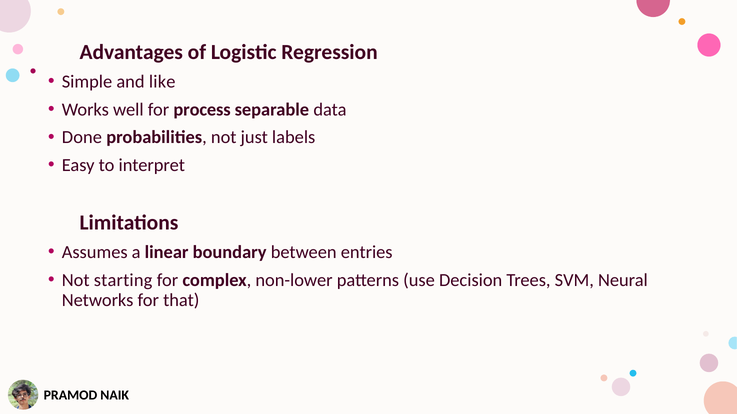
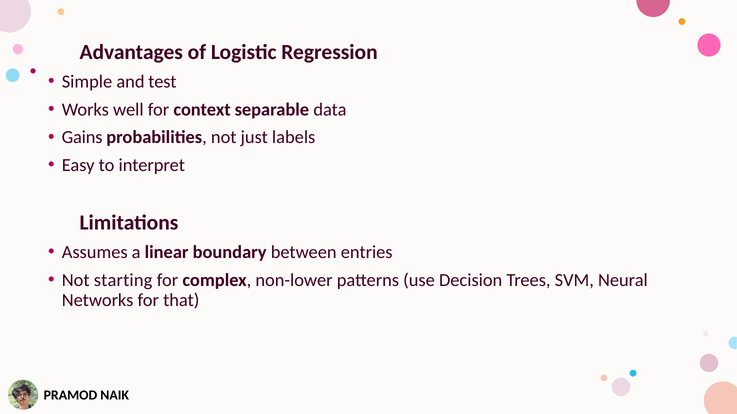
like: like -> test (162, 82)
process: process -> context (202, 110)
Done: Done -> Gains (82, 138)
